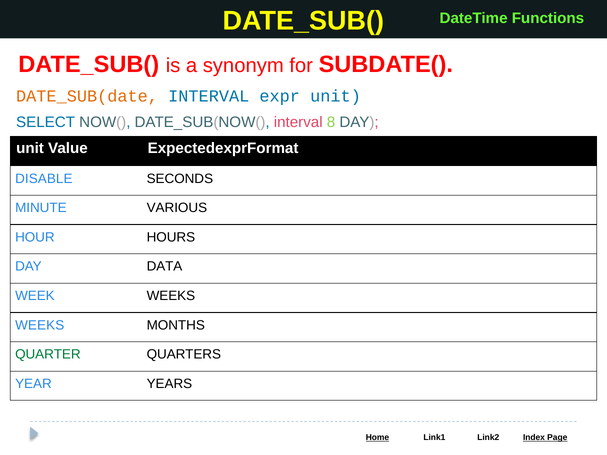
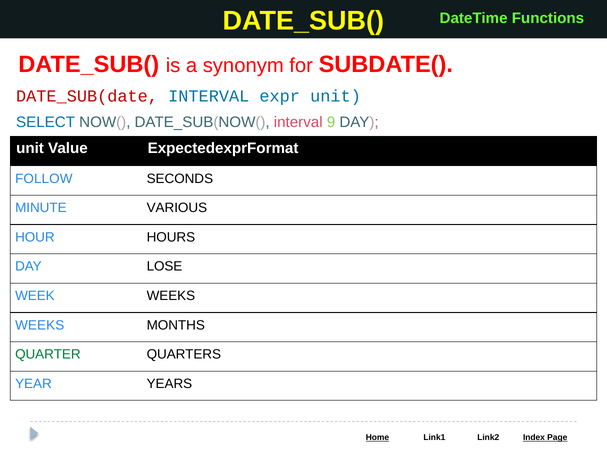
DATE_SUB(date colour: orange -> red (87, 96)
8: 8 -> 9 (331, 122)
DISABLE: DISABLE -> FOLLOW (44, 179)
DATA: DATA -> LOSE (164, 267)
